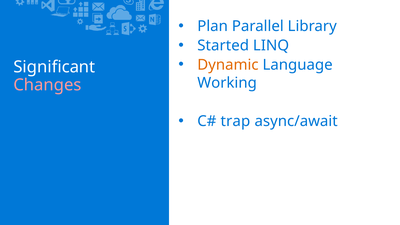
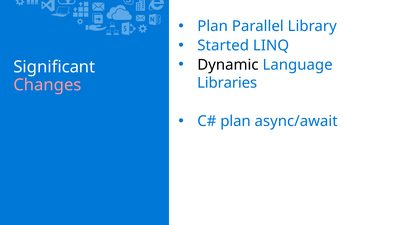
Dynamic colour: orange -> black (228, 65)
Working: Working -> Libraries (227, 83)
trap: trap -> plan (236, 121)
